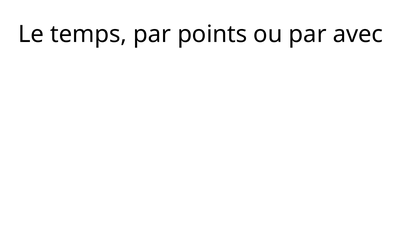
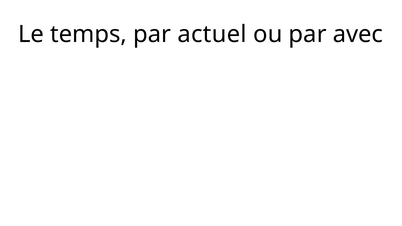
points: points -> actuel (212, 34)
